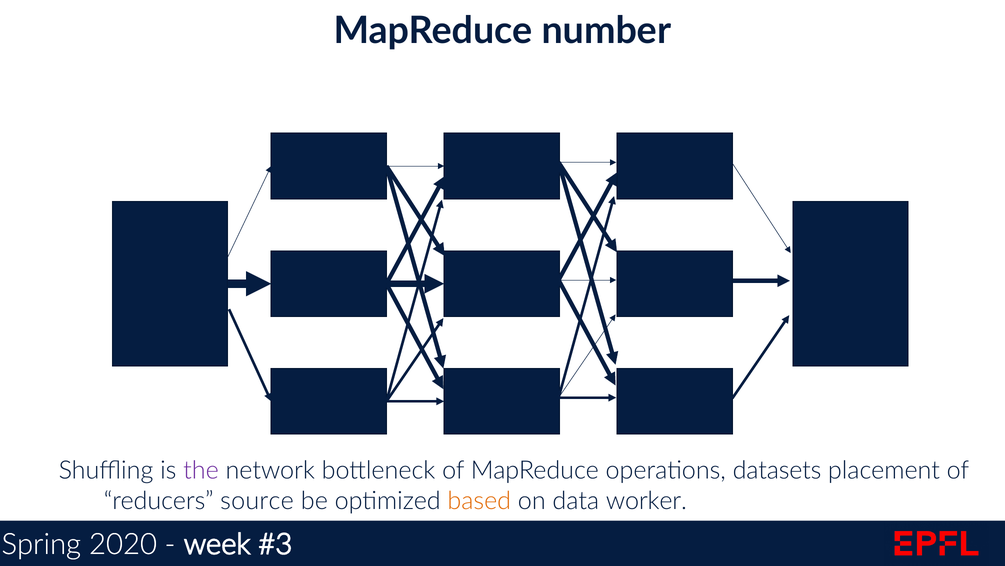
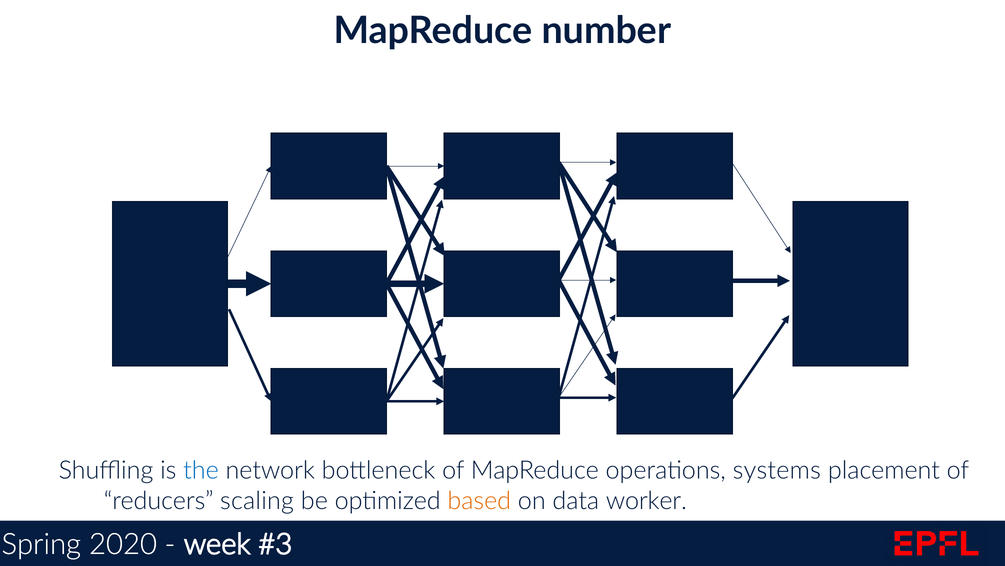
the colour: purple -> blue (201, 470)
datasets: datasets -> systems (777, 470)
source: source -> scaling (257, 500)
